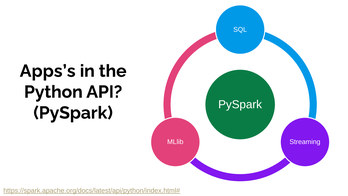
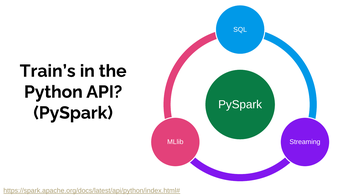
Apps’s: Apps’s -> Train’s (48, 71)
